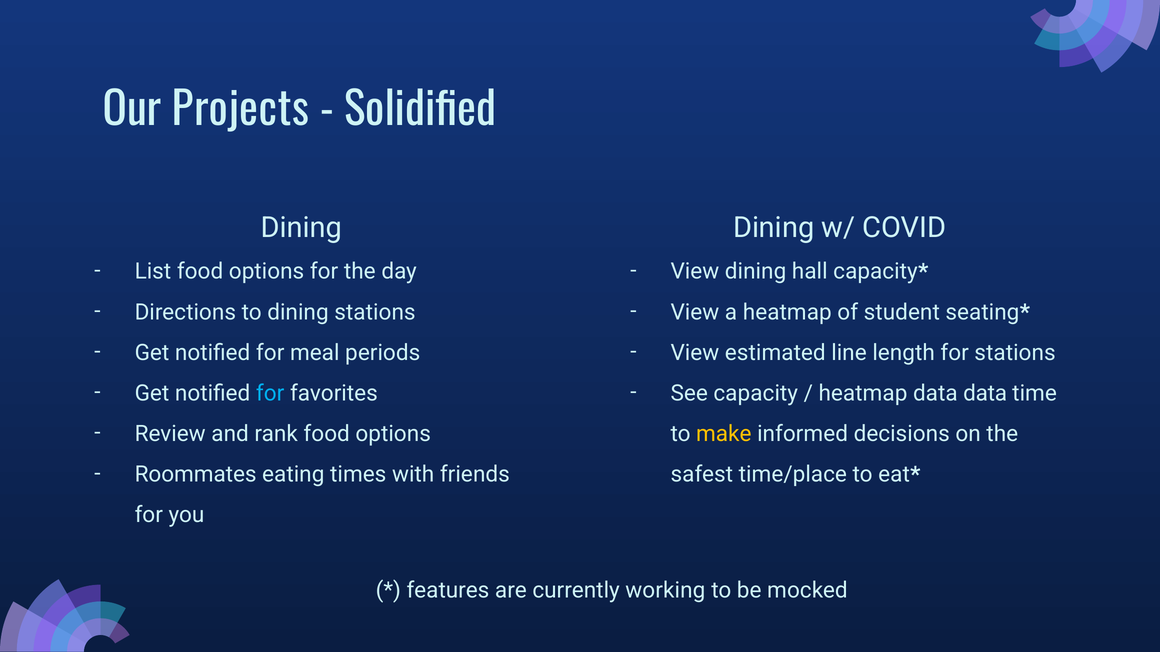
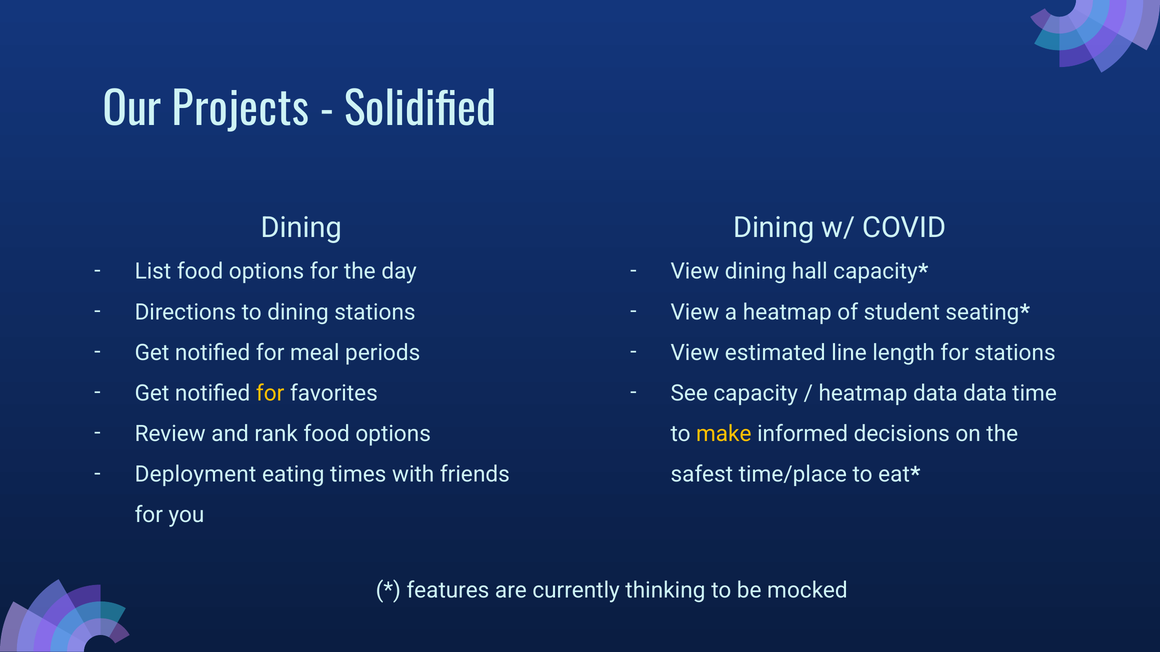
for colour: light blue -> yellow (270, 394)
Roommates: Roommates -> Deployment (196, 475)
working: working -> thinking (665, 591)
